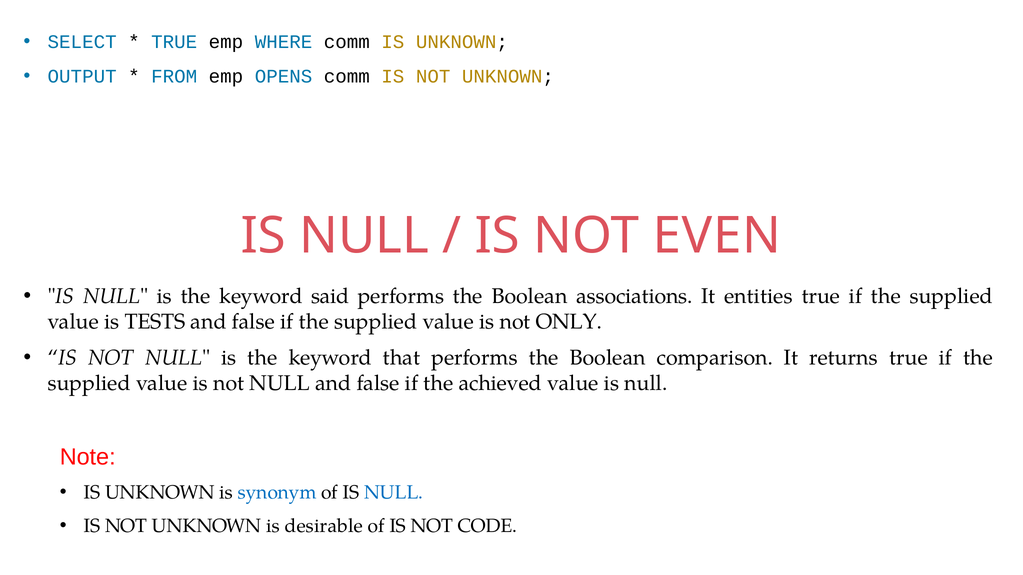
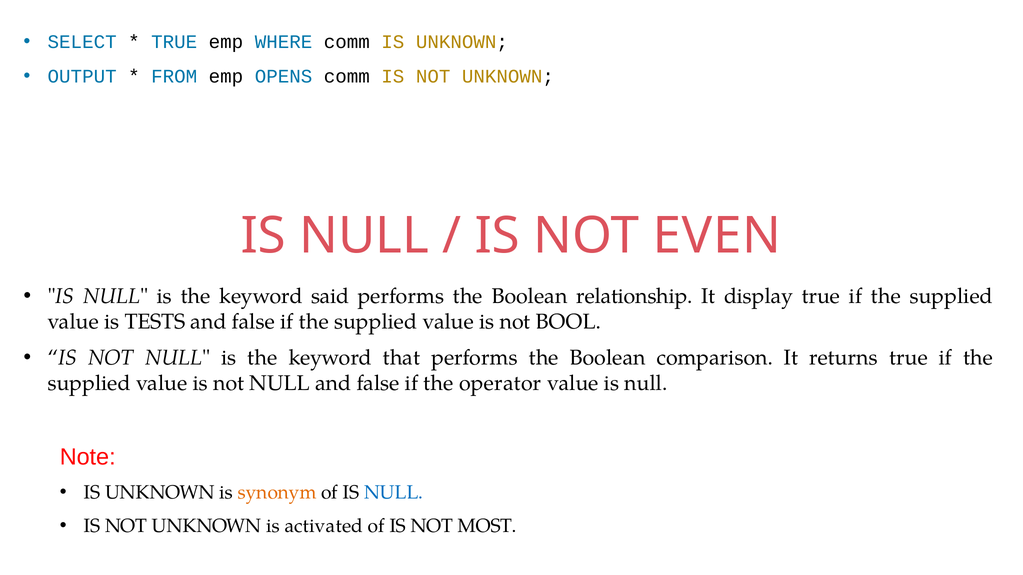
associations: associations -> relationship (634, 297)
entities: entities -> display (759, 297)
ONLY: ONLY -> BOOL (569, 322)
achieved: achieved -> operator (500, 384)
synonym colour: blue -> orange (277, 493)
desirable: desirable -> activated (324, 526)
CODE: CODE -> MOST (487, 526)
